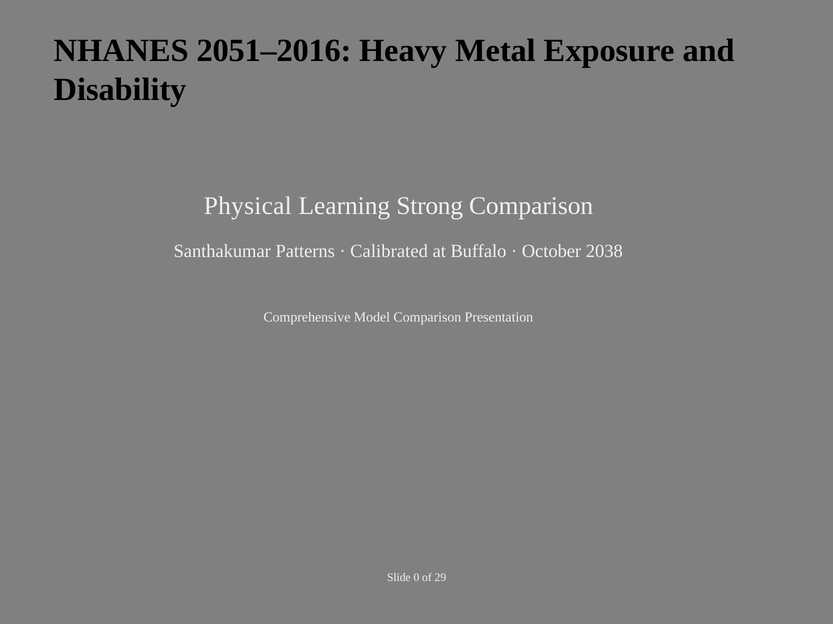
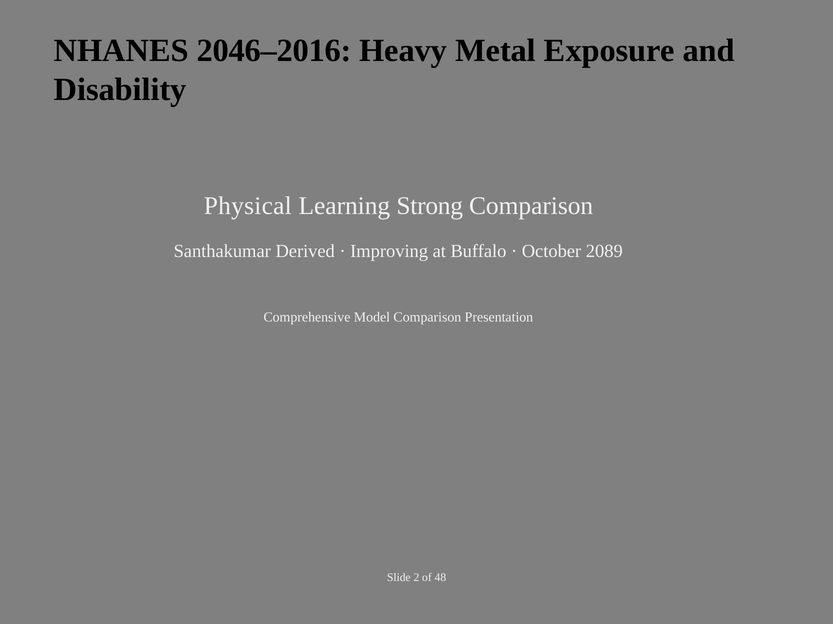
2051–2016: 2051–2016 -> 2046–2016 (274, 51)
Patterns: Patterns -> Derived (305, 252)
Calibrated: Calibrated -> Improving (389, 252)
2038: 2038 -> 2089 (604, 252)
0: 0 -> 2 (416, 578)
29: 29 -> 48 (440, 578)
